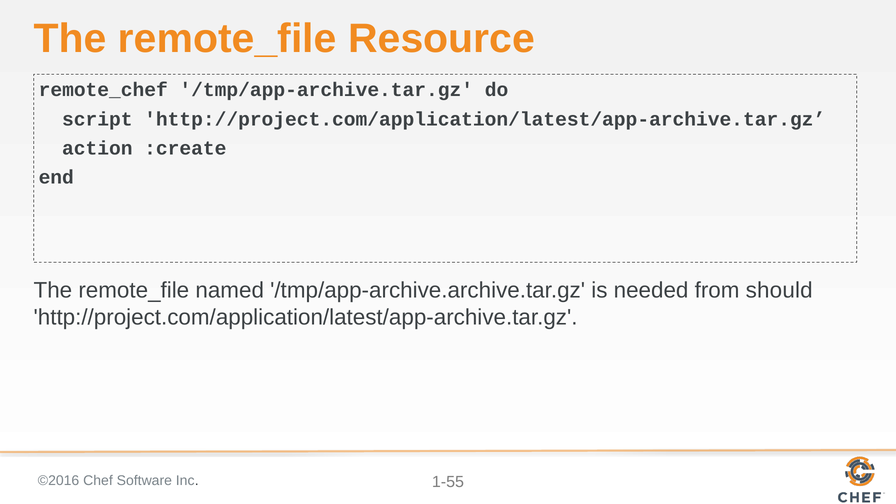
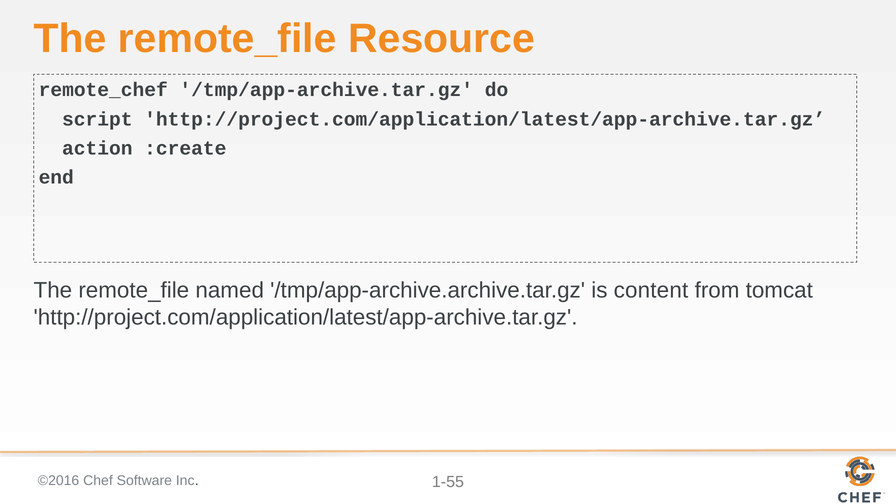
needed: needed -> content (651, 291)
should: should -> tomcat (779, 291)
